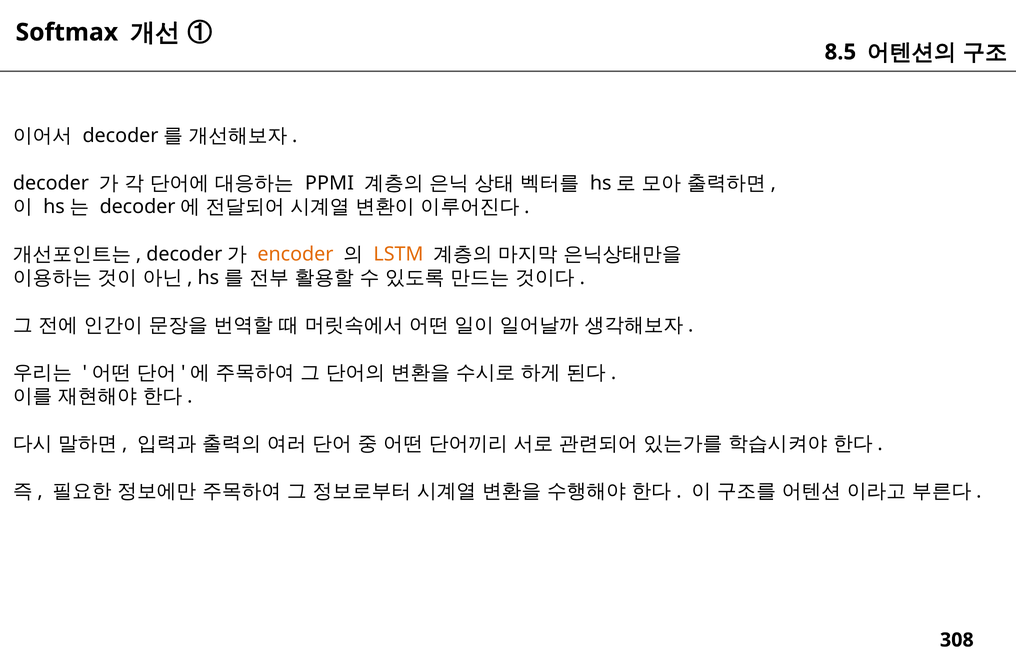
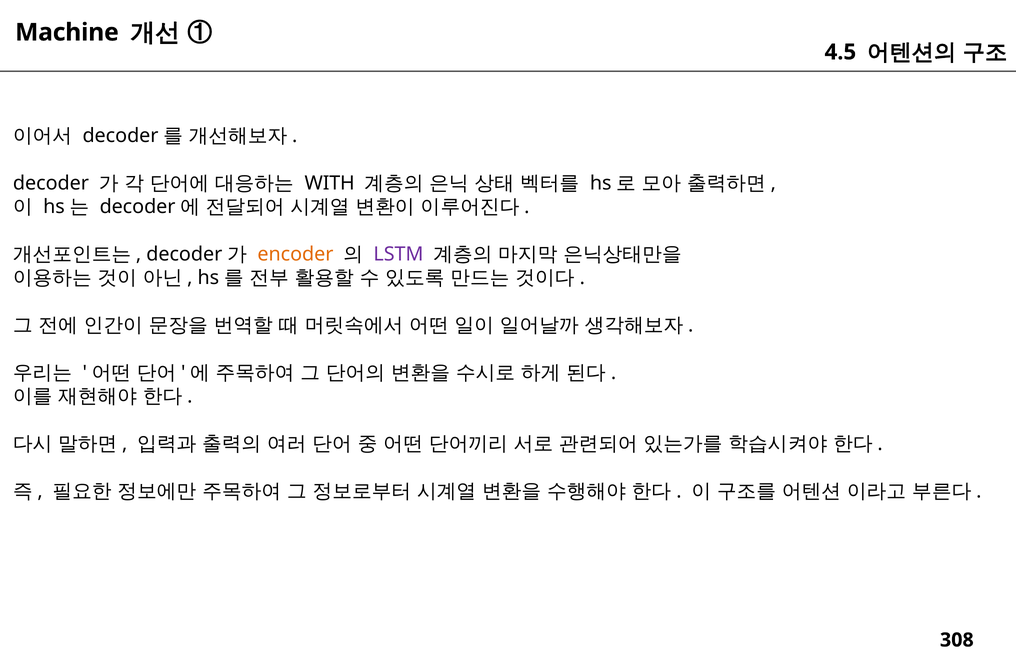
Softmax: Softmax -> Machine (67, 32)
8.5: 8.5 -> 4.5 (840, 52)
PPMI: PPMI -> WITH (330, 183)
LSTM colour: orange -> purple (398, 254)
